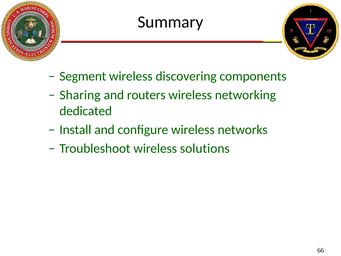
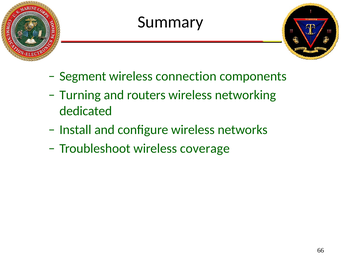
discovering: discovering -> connection (186, 76)
Sharing: Sharing -> Turning (80, 95)
solutions: solutions -> coverage (205, 148)
